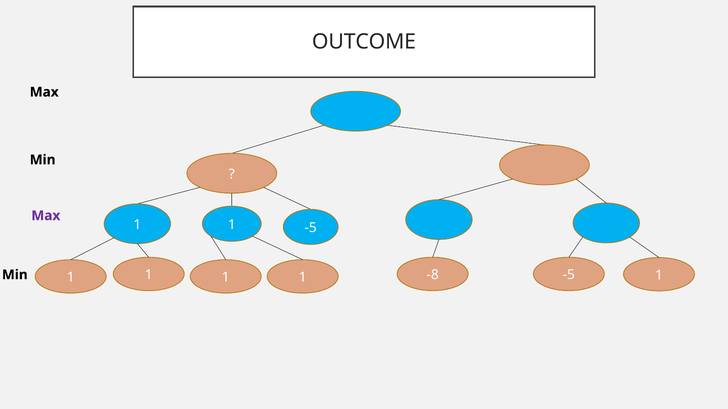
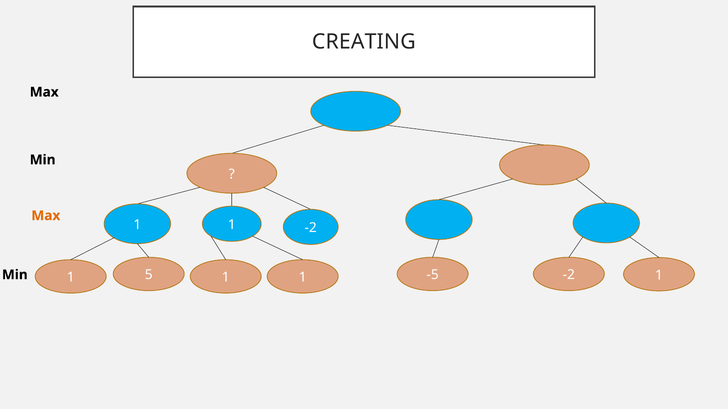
OUTCOME: OUTCOME -> CREATING (364, 42)
Max colour: purple -> orange (46, 216)
1 1 -5: -5 -> -2 (311, 228)
-5: -5 -> -2 (569, 275)
1: 1 -> 5 (149, 275)
-8: -8 -> -5 (433, 275)
